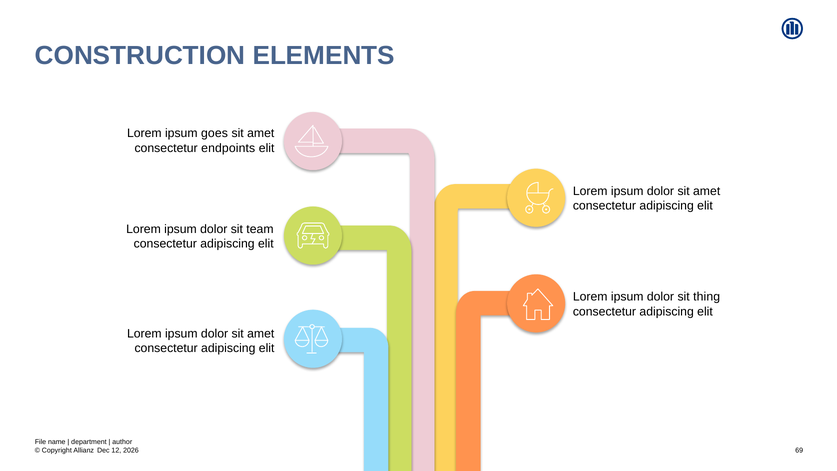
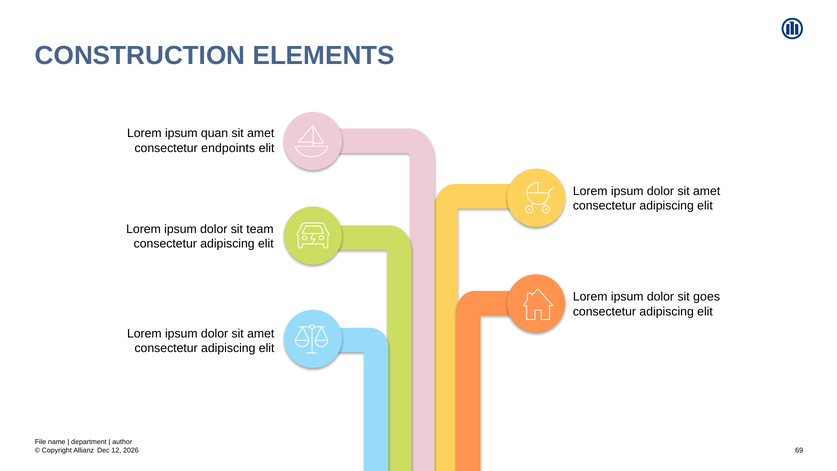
goes: goes -> quan (215, 133)
thing: thing -> goes (707, 297)
